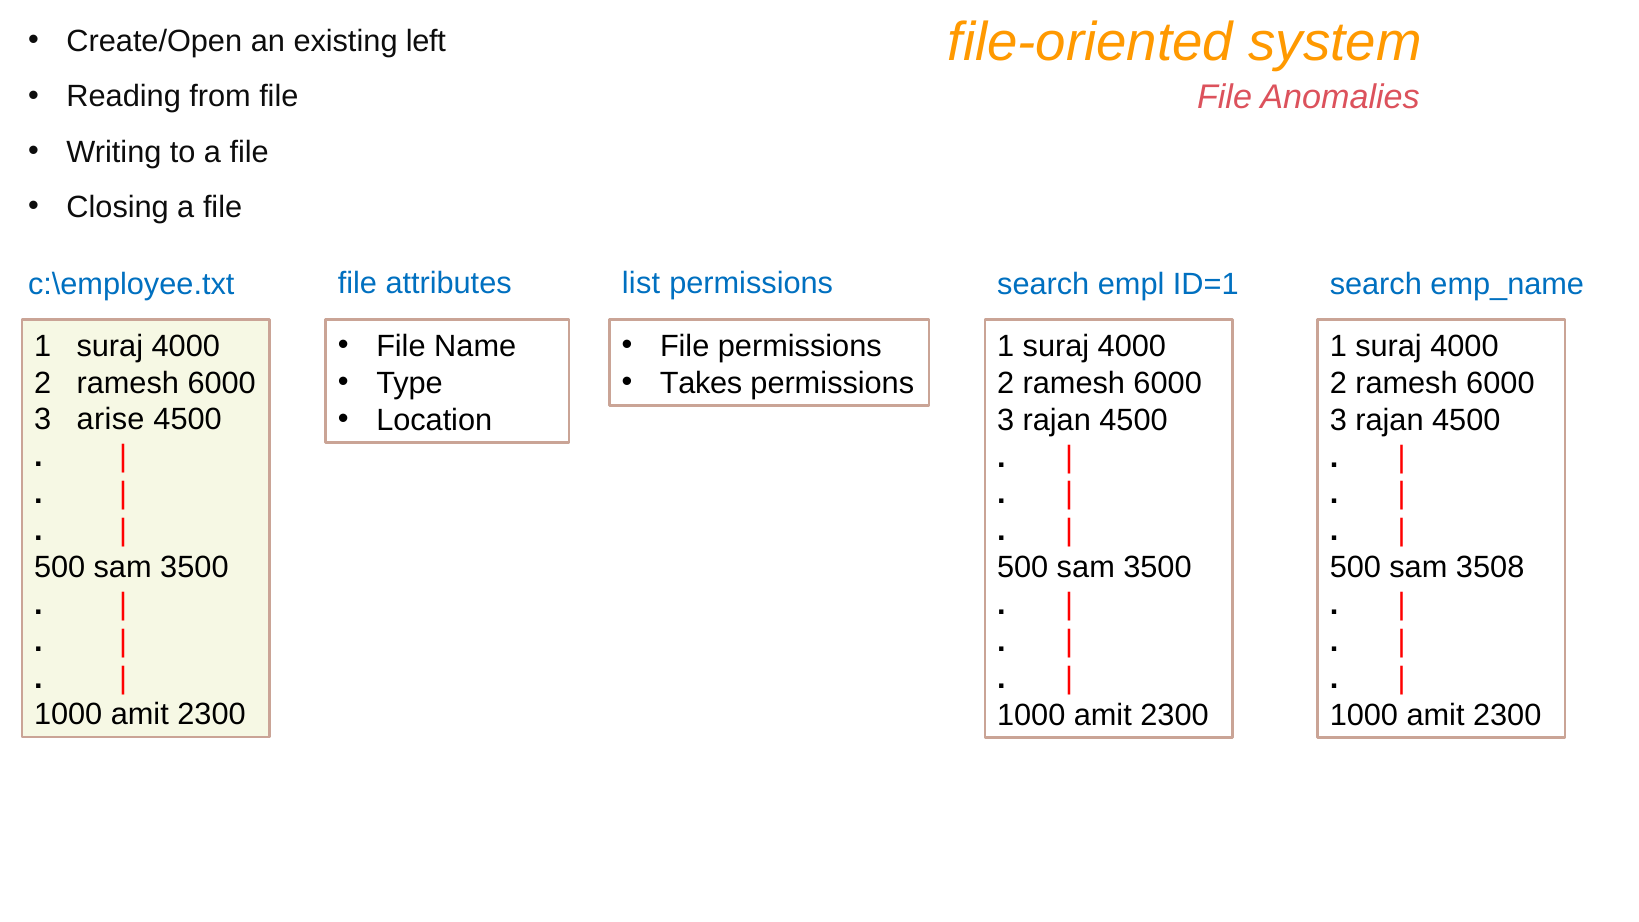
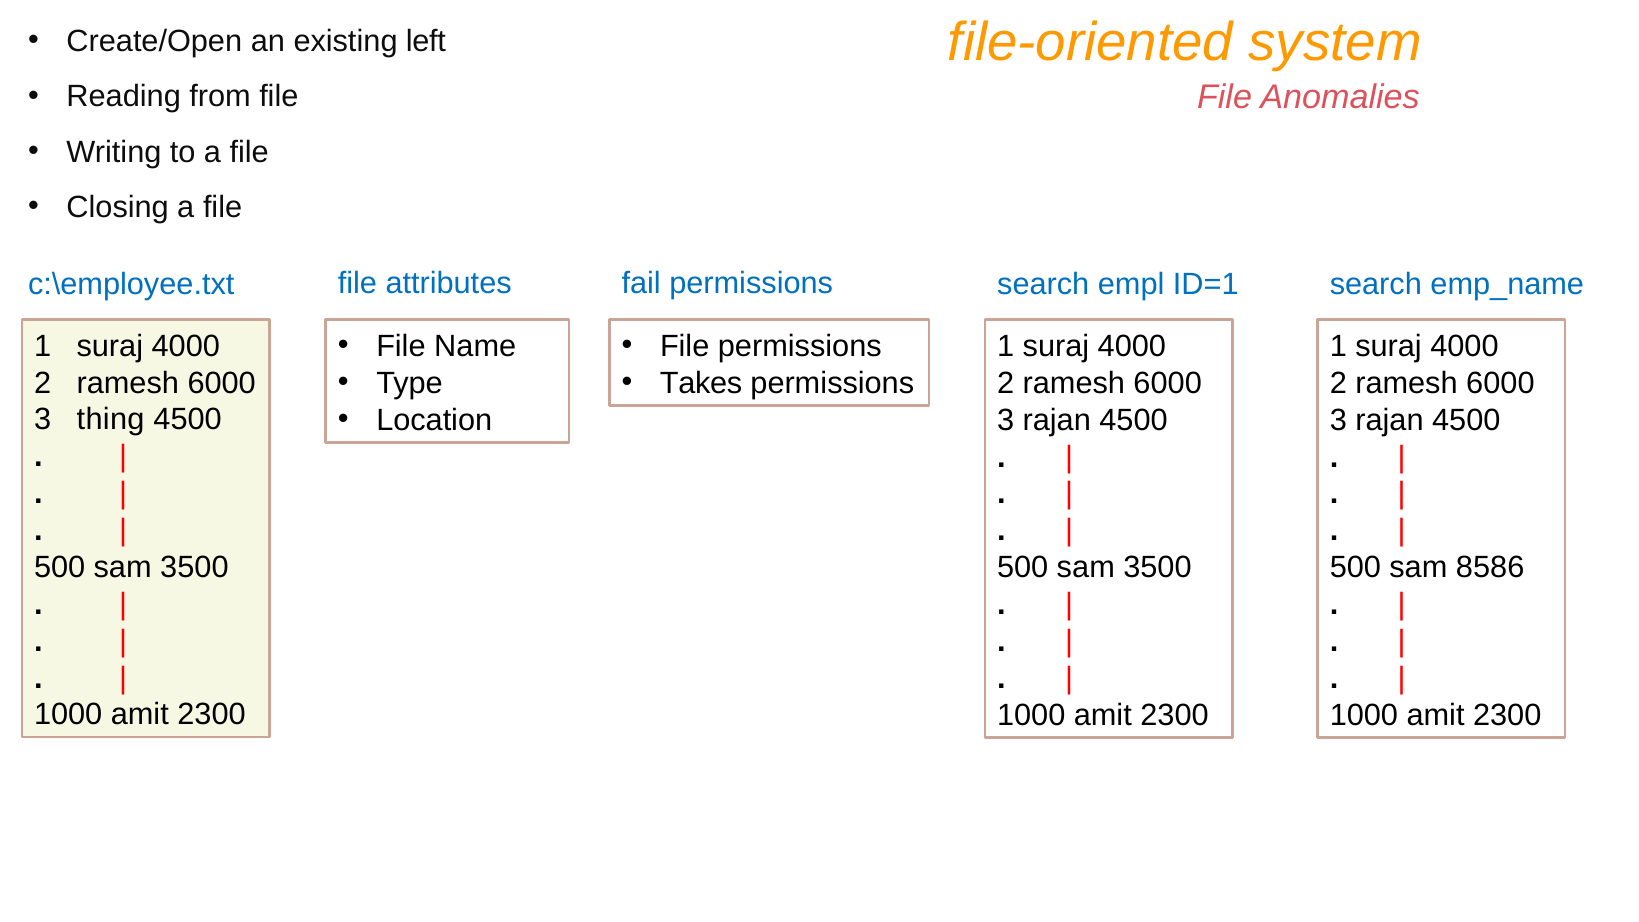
list: list -> fail (641, 283)
arise: arise -> thing (111, 420)
3508: 3508 -> 8586 (1490, 568)
